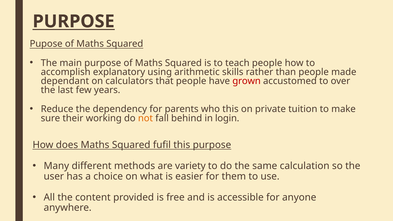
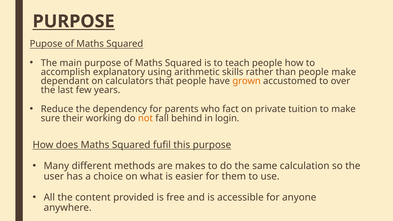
people made: made -> make (344, 72)
grown colour: red -> orange (247, 81)
who this: this -> fact (231, 109)
variety: variety -> makes (190, 166)
